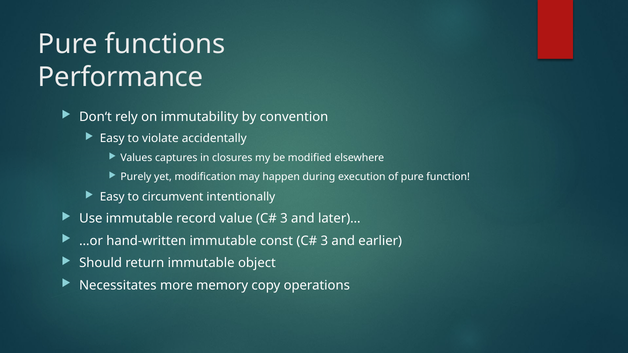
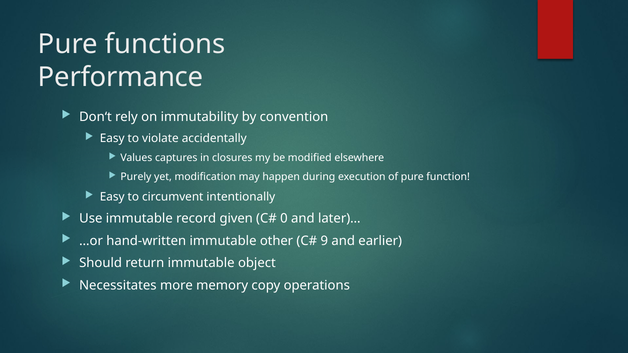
value: value -> given (236, 219)
3: 3 -> 0 (284, 219)
const: const -> other (277, 241)
3: 3 -> 9 (324, 241)
